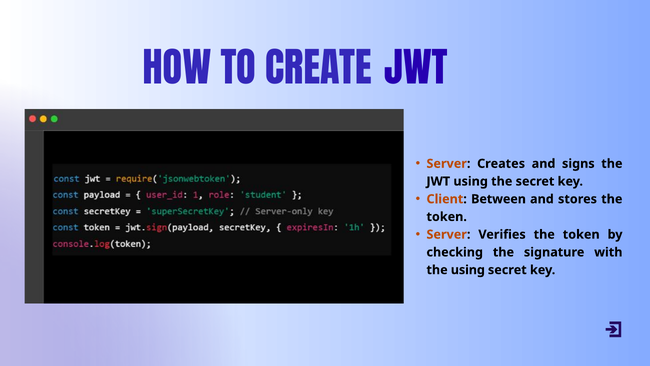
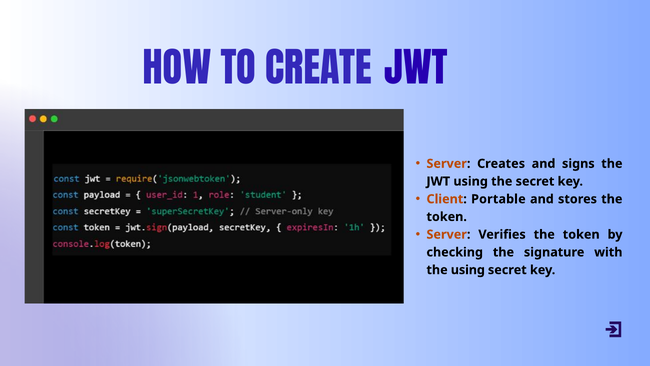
Between: Between -> Portable (498, 199)
